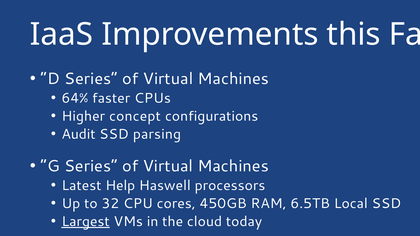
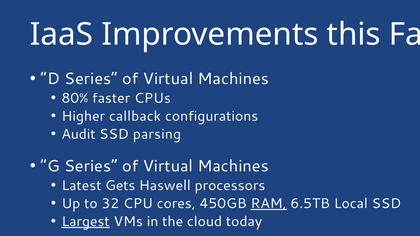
64%: 64% -> 80% (75, 98)
concept: concept -> callback (135, 116)
Help: Help -> Gets (120, 186)
RAM underline: none -> present (269, 204)
